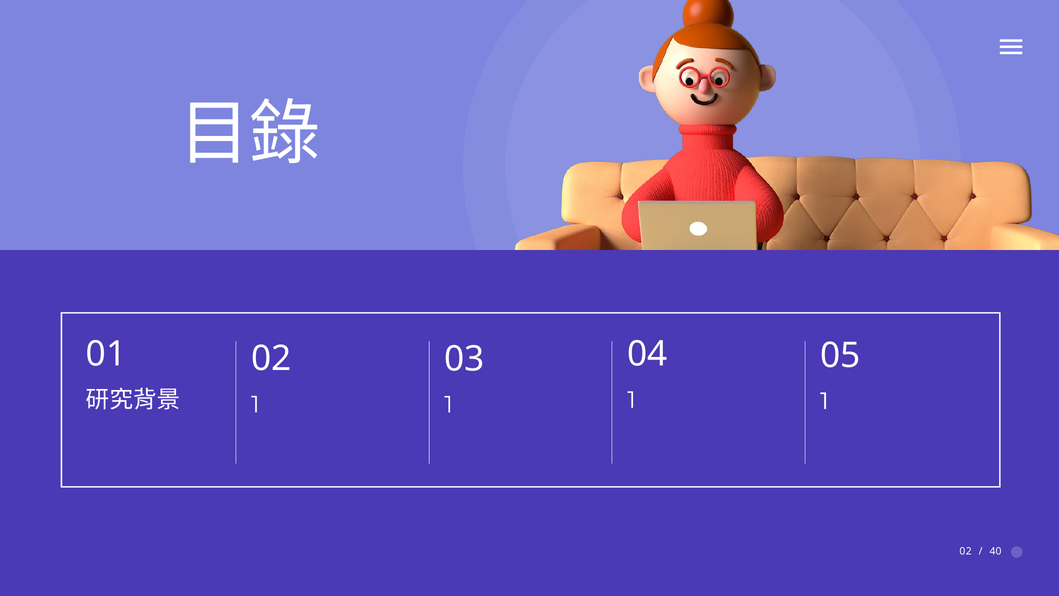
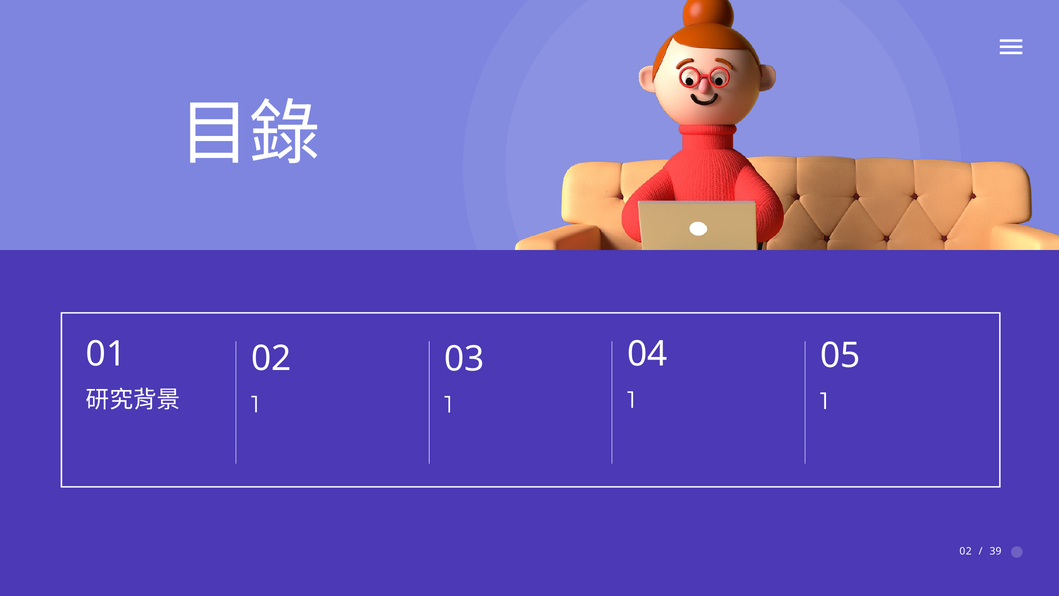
40: 40 -> 39 (996, 551)
